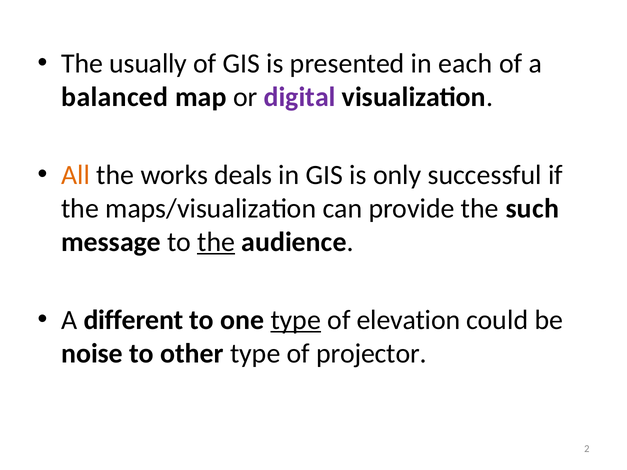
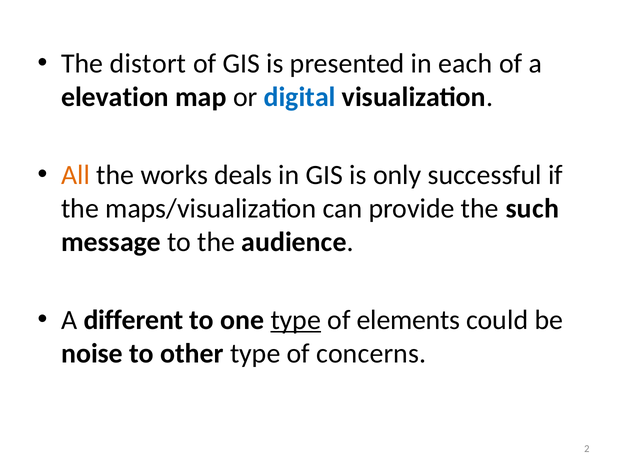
usually: usually -> distort (148, 64)
balanced: balanced -> elevation (115, 97)
digital colour: purple -> blue (300, 97)
the underline: present -> none (216, 242)
elevation: elevation -> elements (408, 320)
projector: projector -> concerns (371, 353)
